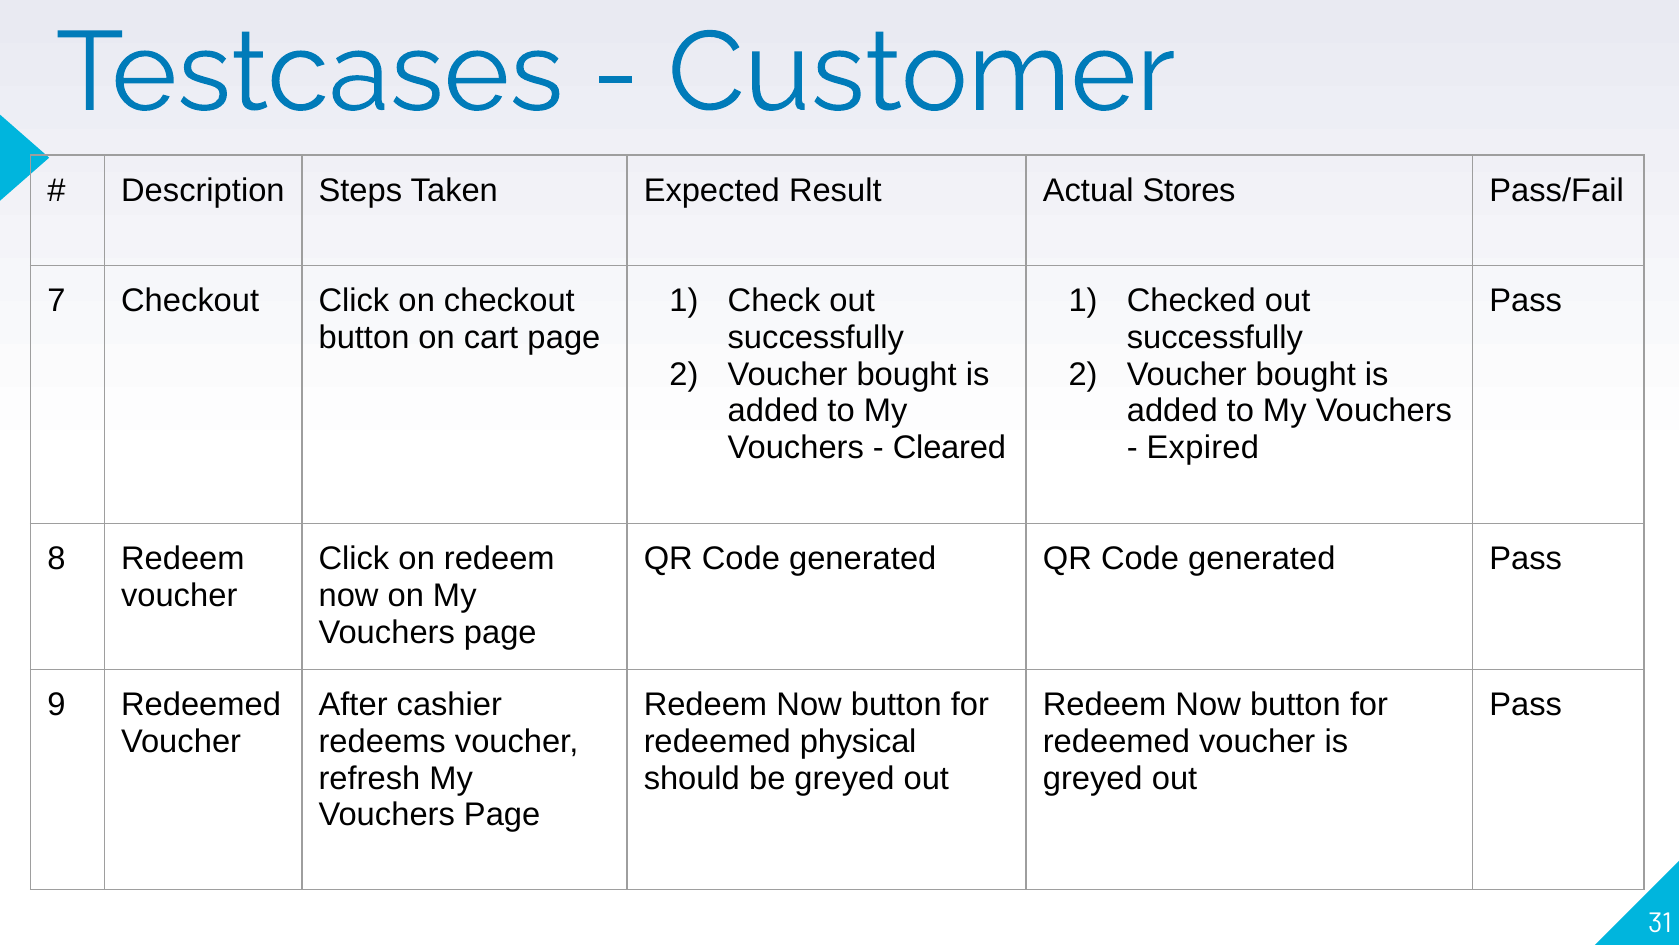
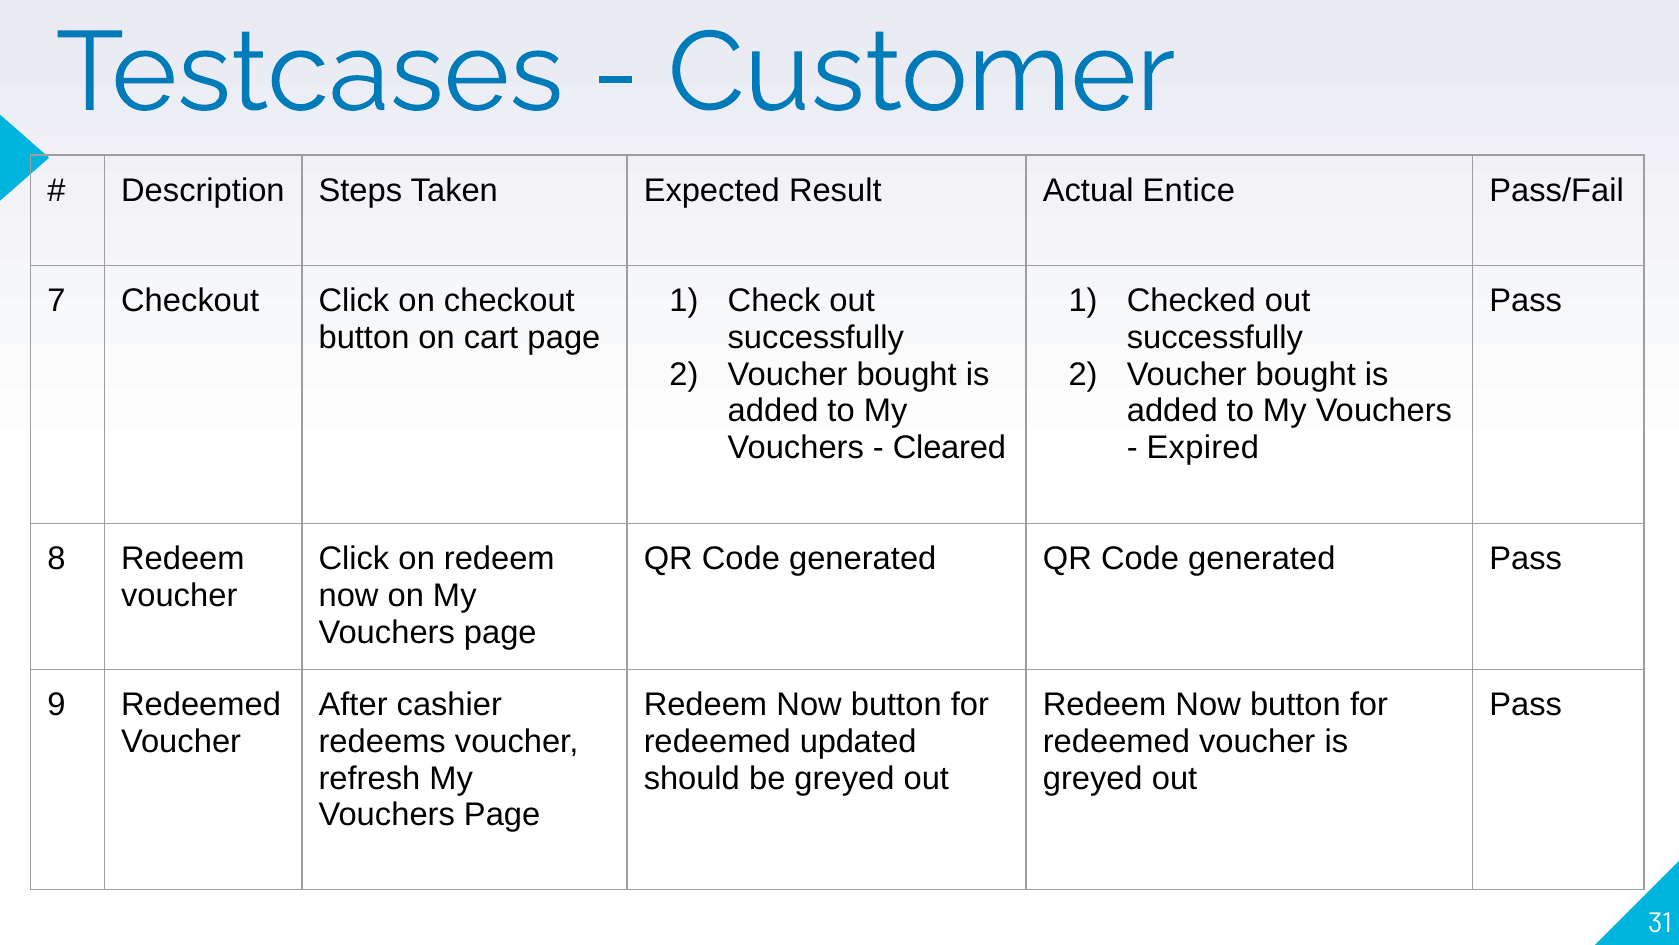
Stores: Stores -> Entice (1189, 190)
physical: physical -> updated (858, 741)
